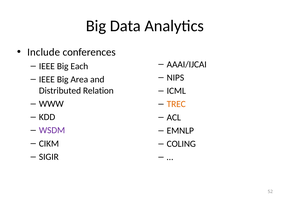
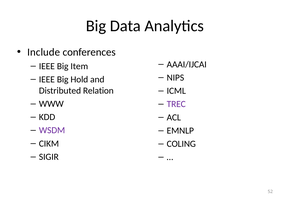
Each: Each -> Item (79, 66)
Area: Area -> Hold (79, 79)
TREC colour: orange -> purple (176, 104)
